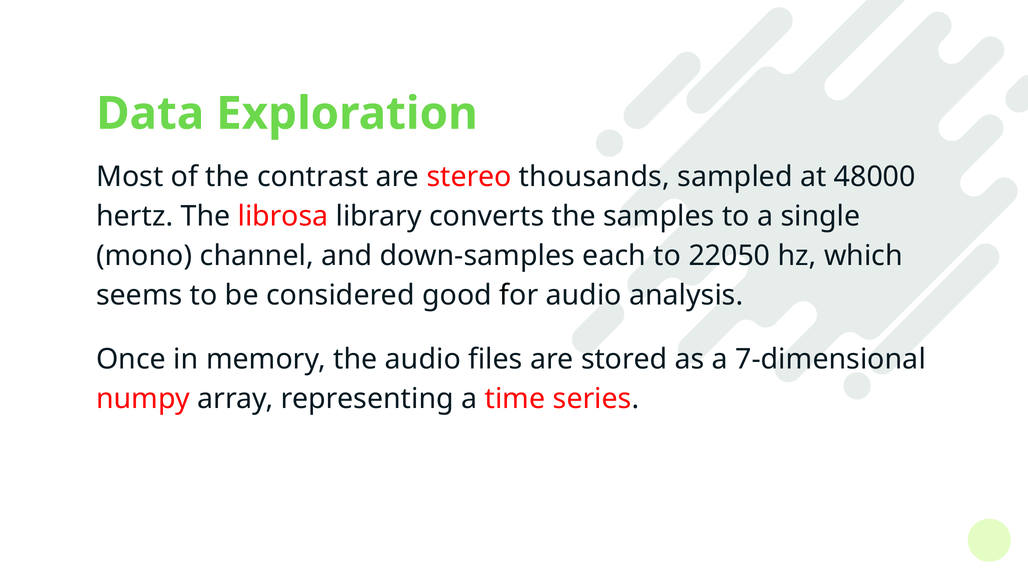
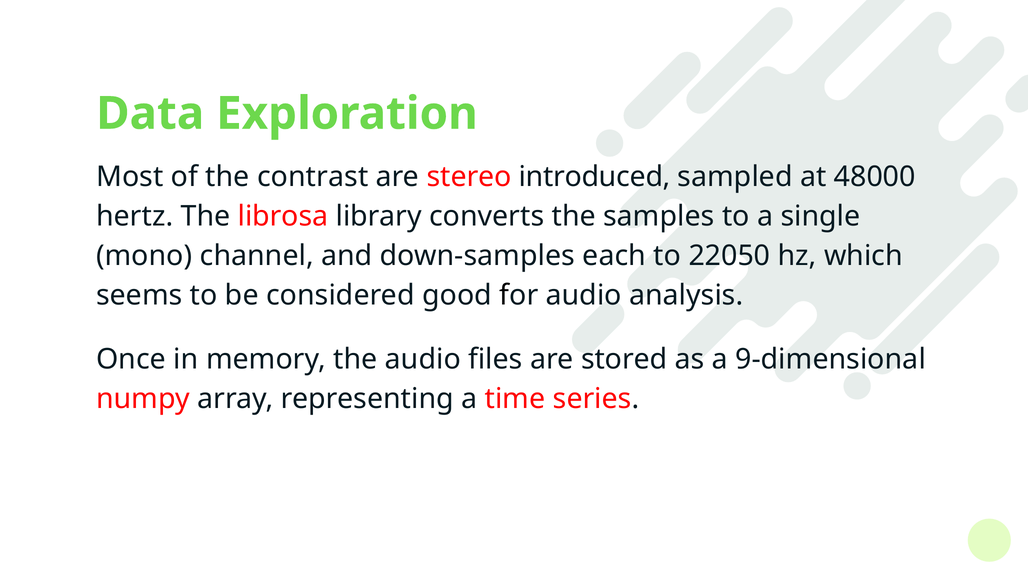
thousands: thousands -> introduced (595, 177)
7-dimensional: 7-dimensional -> 9-dimensional (831, 359)
